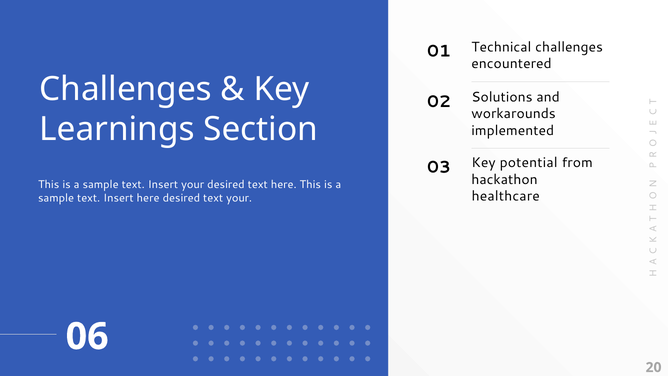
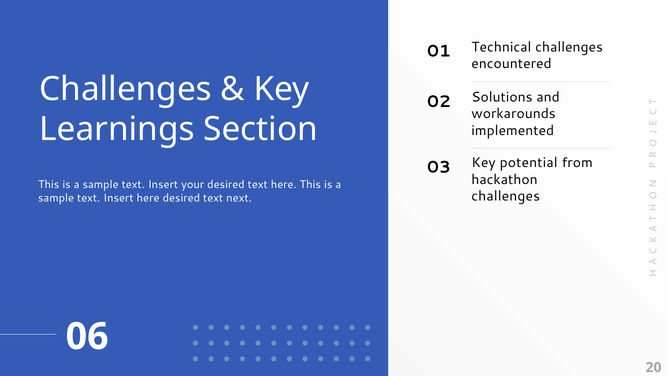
healthcare: healthcare -> challenges (506, 196)
text your: your -> next (239, 198)
